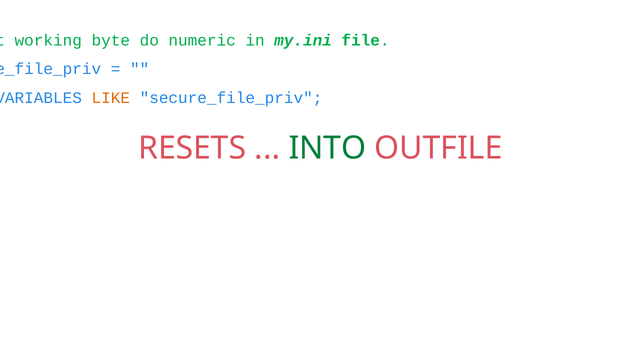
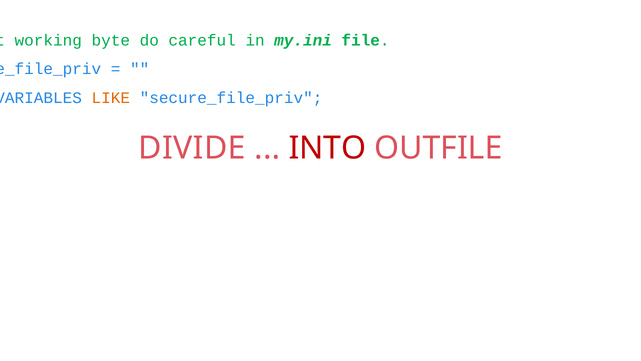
numeric: numeric -> careful (202, 40)
RESETS: RESETS -> DIVIDE (192, 148)
INTO colour: green -> red (327, 148)
